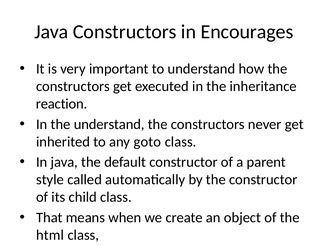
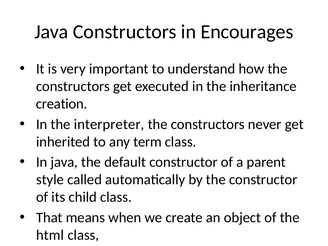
reaction: reaction -> creation (62, 104)
the understand: understand -> interpreter (109, 124)
goto: goto -> term (148, 142)
